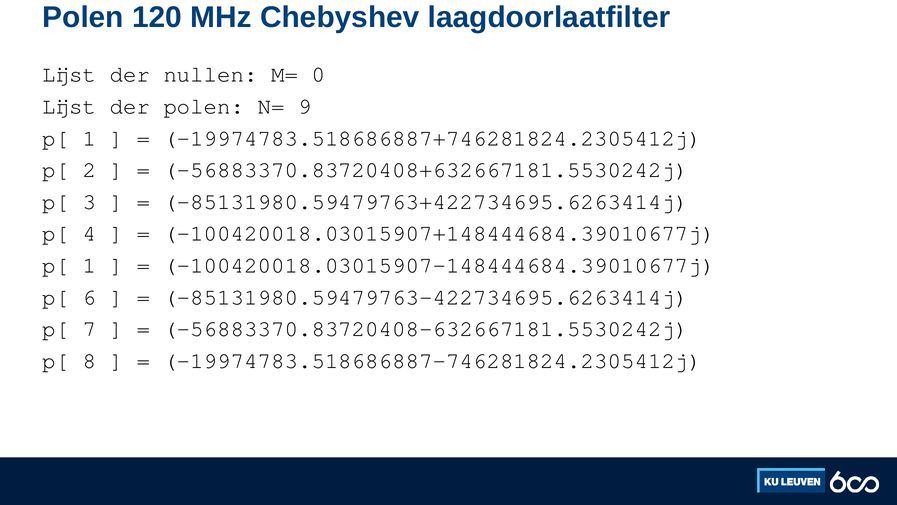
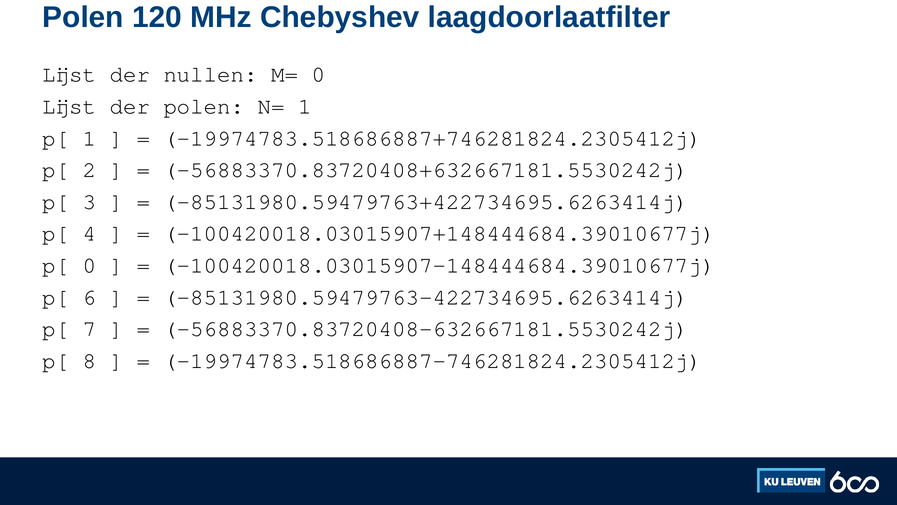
N= 9: 9 -> 1 (305, 106)
1: 1 -> 0 (89, 265)
